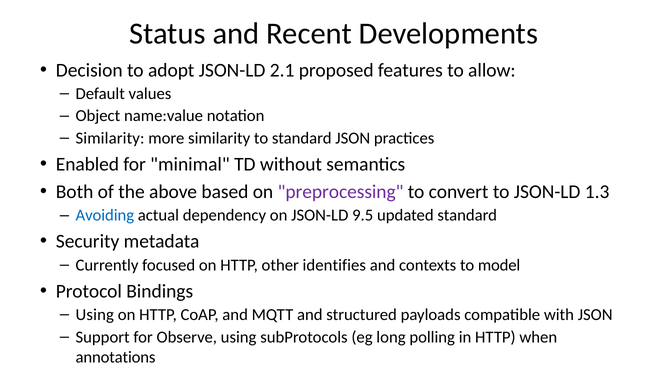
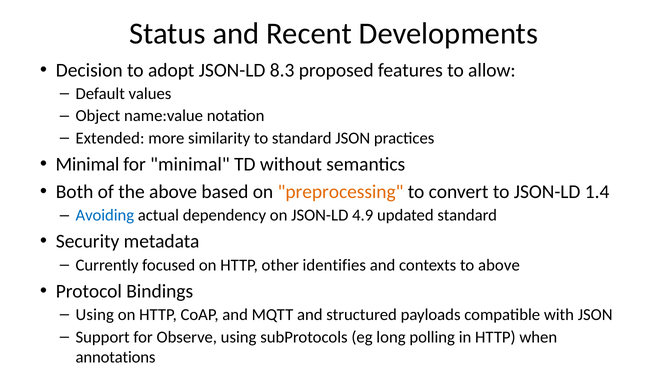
2.1: 2.1 -> 8.3 (282, 70)
Similarity: Similarity -> Extended (110, 138)
Enabled: Enabled -> Minimal (87, 164)
preprocessing colour: purple -> orange (341, 192)
1.3: 1.3 -> 1.4 (597, 192)
9.5: 9.5 -> 4.9 (363, 215)
to model: model -> above (499, 265)
